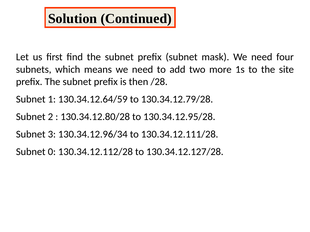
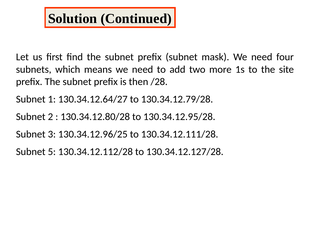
130.34.12.64/59: 130.34.12.64/59 -> 130.34.12.64/27 (93, 99)
130.34.12.96/34: 130.34.12.96/34 -> 130.34.12.96/25 (93, 135)
0: 0 -> 5 (52, 152)
